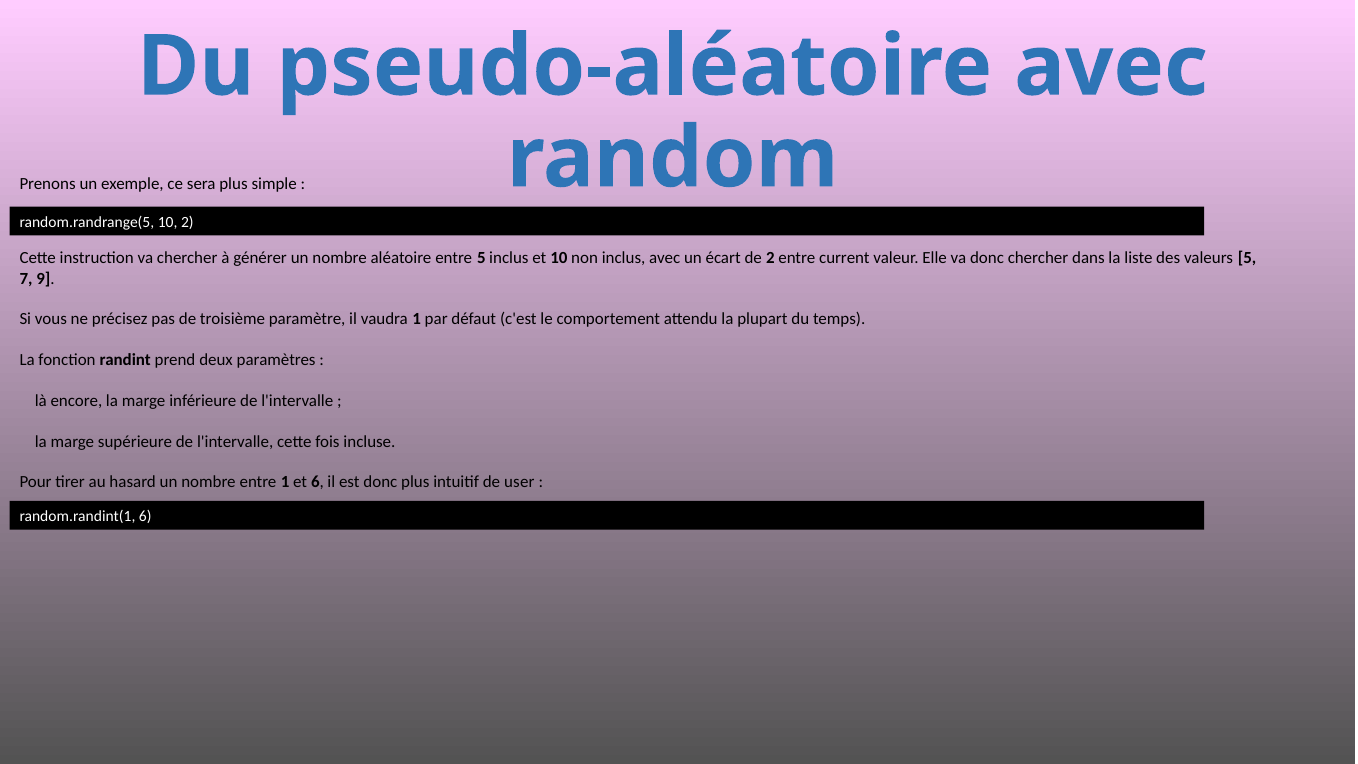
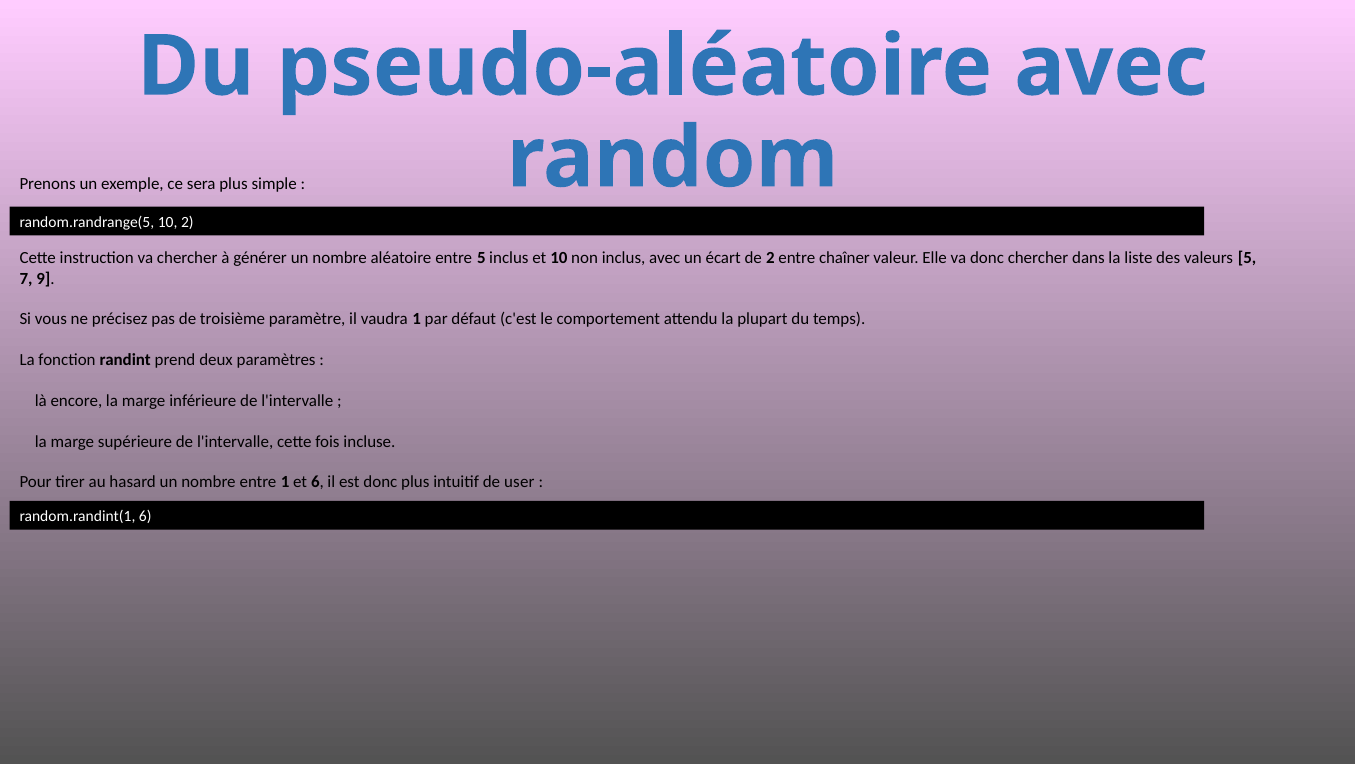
current: current -> chaîner (844, 258)
